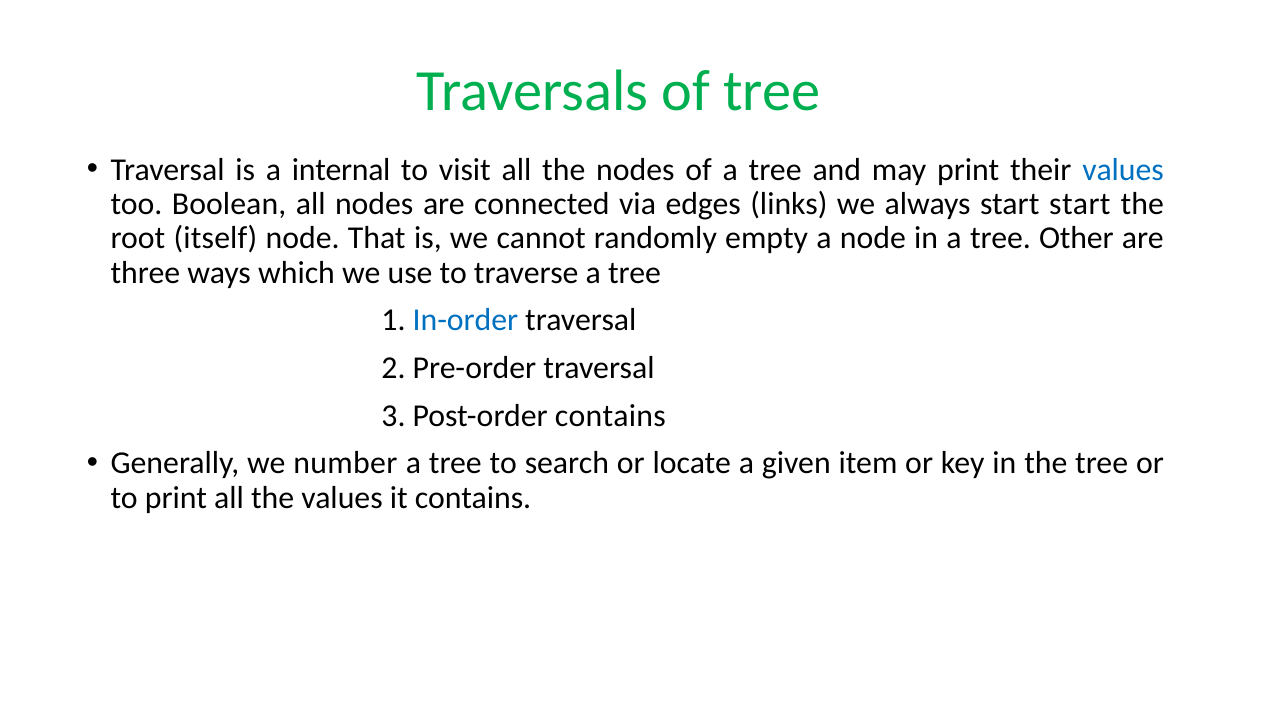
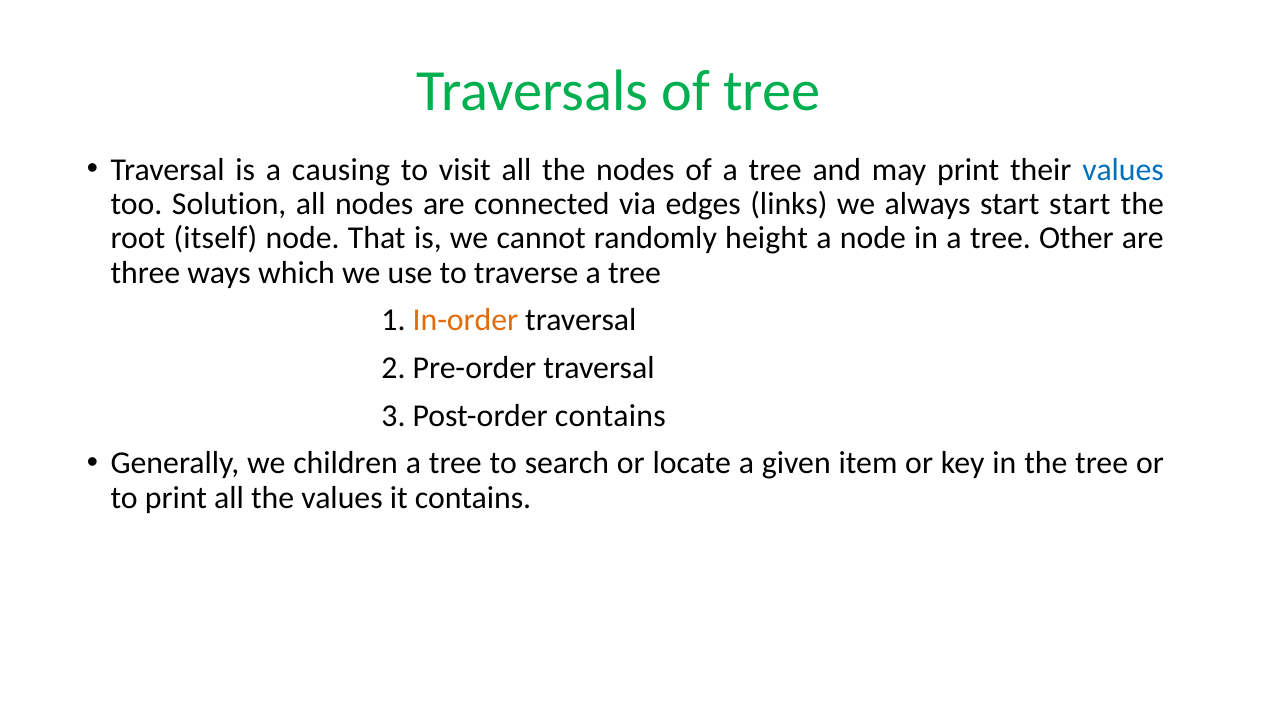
internal: internal -> causing (341, 170)
Boolean: Boolean -> Solution (229, 204)
empty: empty -> height (767, 238)
In-order colour: blue -> orange (465, 320)
number: number -> children (346, 463)
